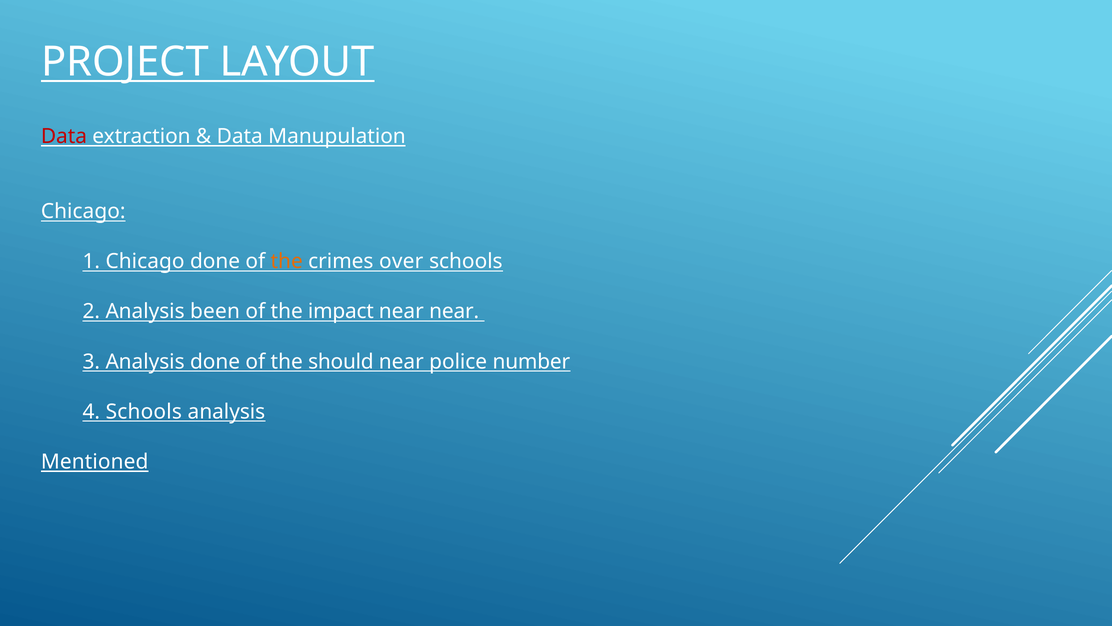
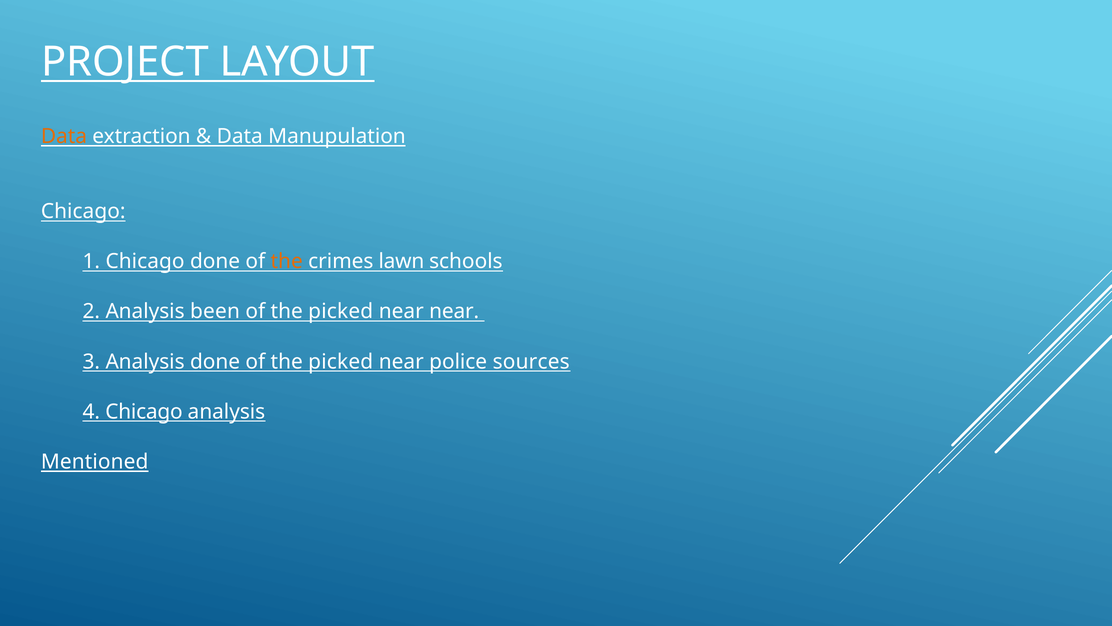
Data colour: red -> orange (64, 136)
over: over -> lawn (401, 261)
impact: impact -> picked (341, 311)
done of the should: should -> picked (341, 361)
number: number -> sources (531, 361)
4 Schools: Schools -> Chicago (144, 411)
